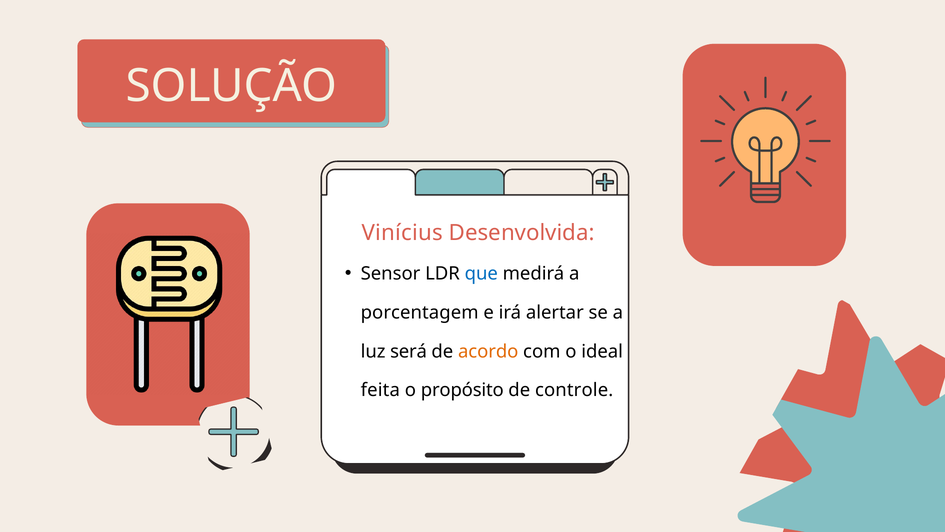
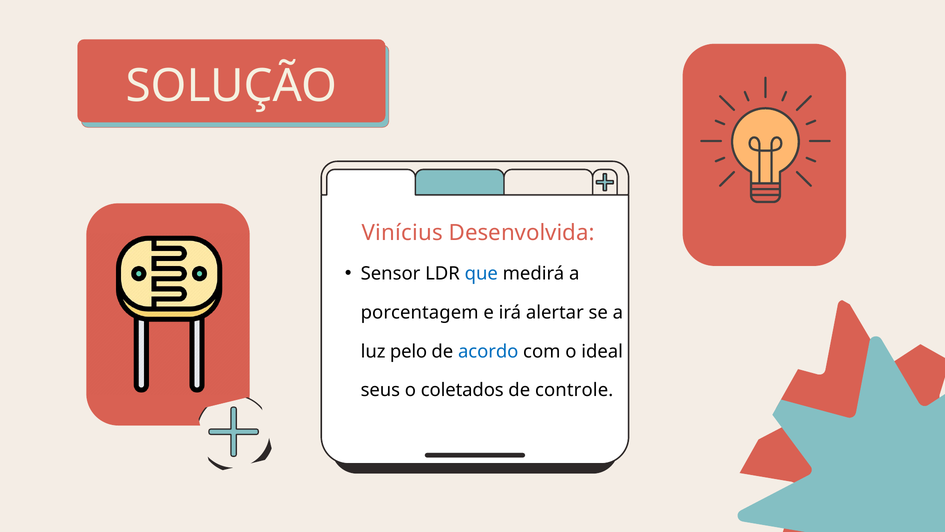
será: será -> pelo (409, 351)
acordo colour: orange -> blue (488, 351)
feita: feita -> seus (380, 390)
propósito: propósito -> coletados (462, 390)
